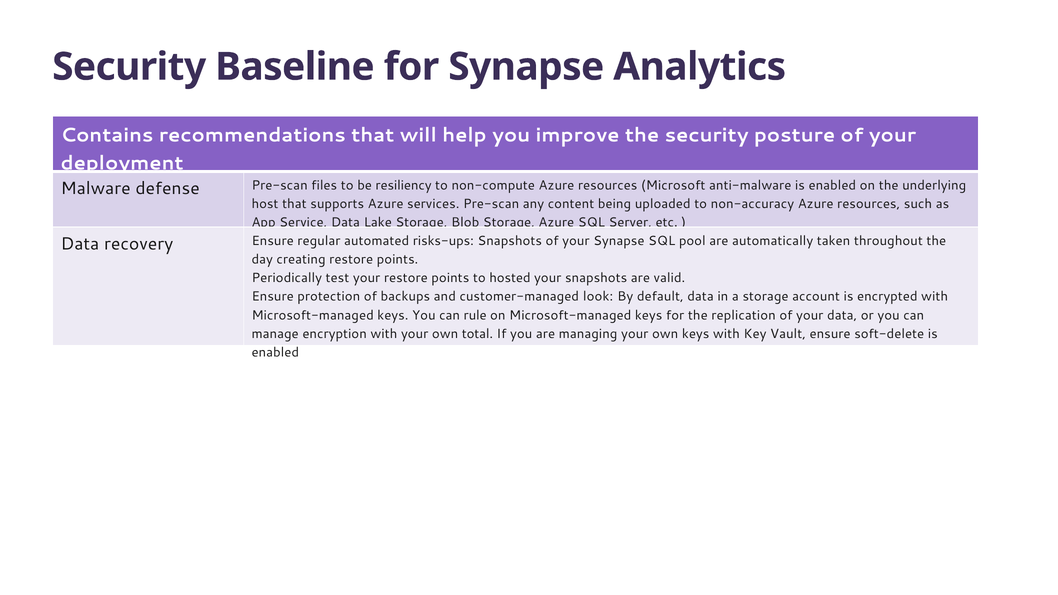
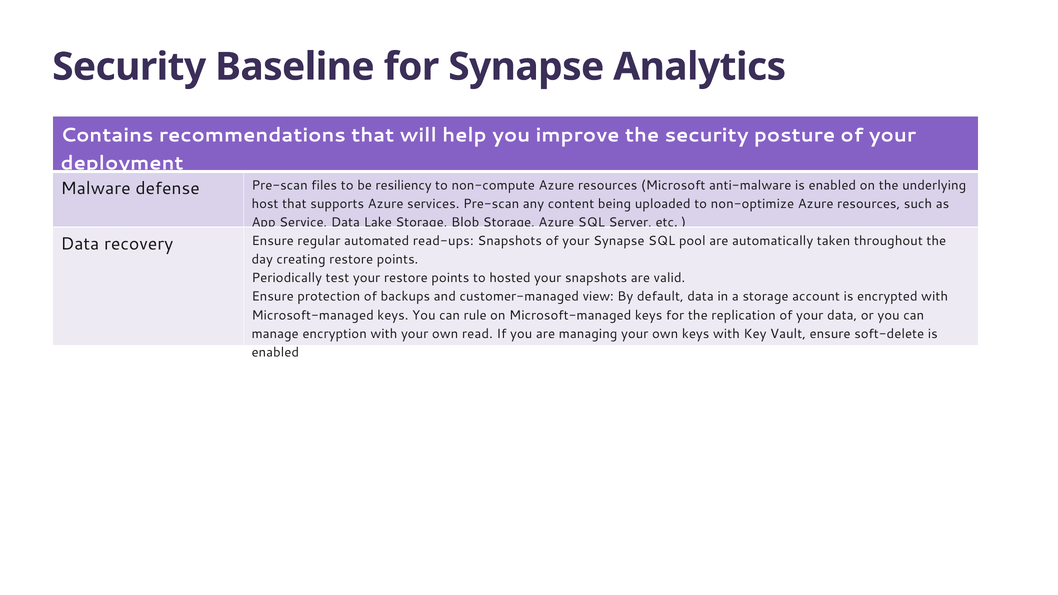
non-accuracy: non-accuracy -> non-optimize (752, 204)
risks-ups: risks-ups -> read-ups (443, 241)
look: look -> view (598, 297)
total: total -> read (477, 334)
